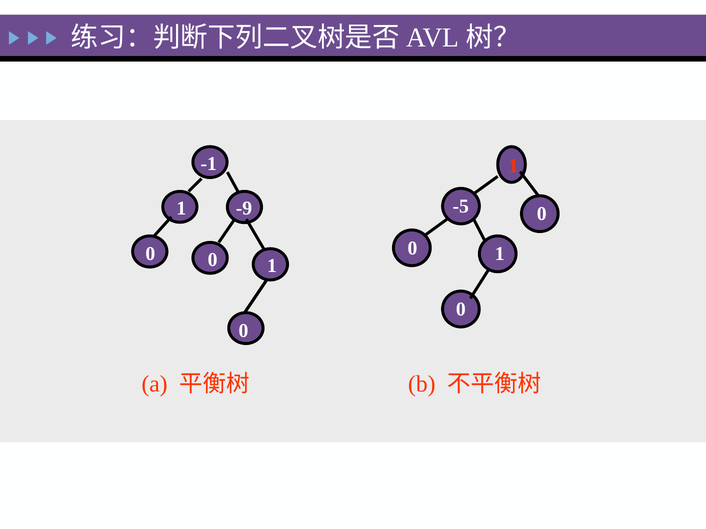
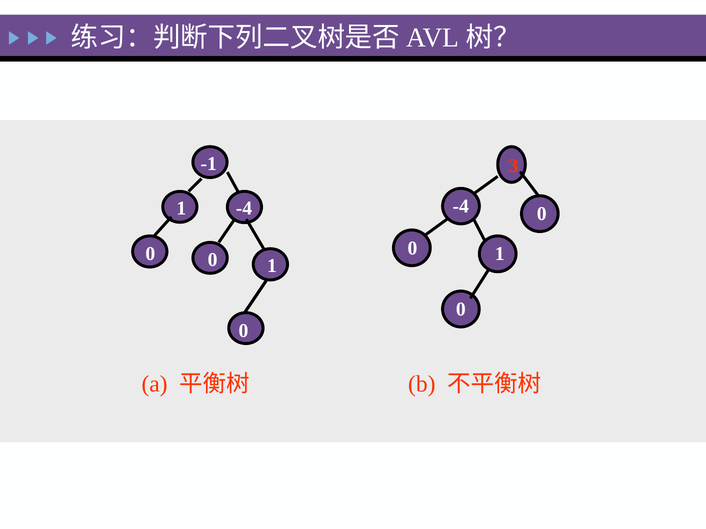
-1 1: 1 -> 3 (513, 166)
-5: -5 -> -4 (461, 206)
-9: -9 -> -4 (244, 209)
